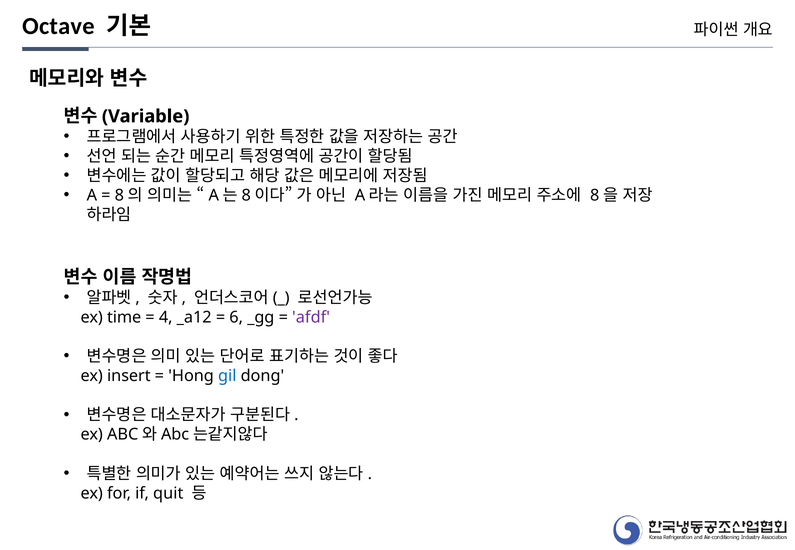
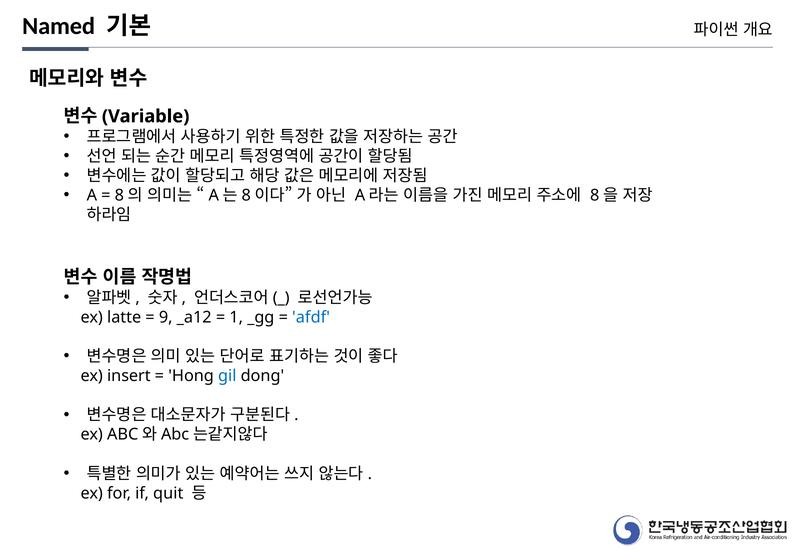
Octave: Octave -> Named (59, 26)
time: time -> latte (124, 318)
4: 4 -> 9 (166, 318)
6: 6 -> 1 (236, 318)
afdf colour: purple -> blue (311, 318)
